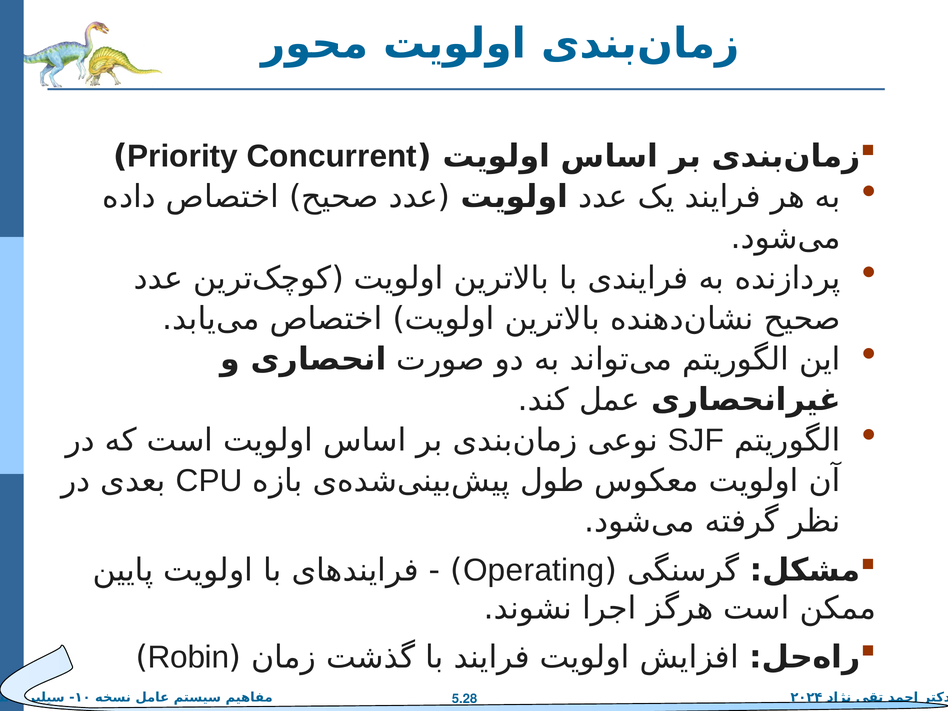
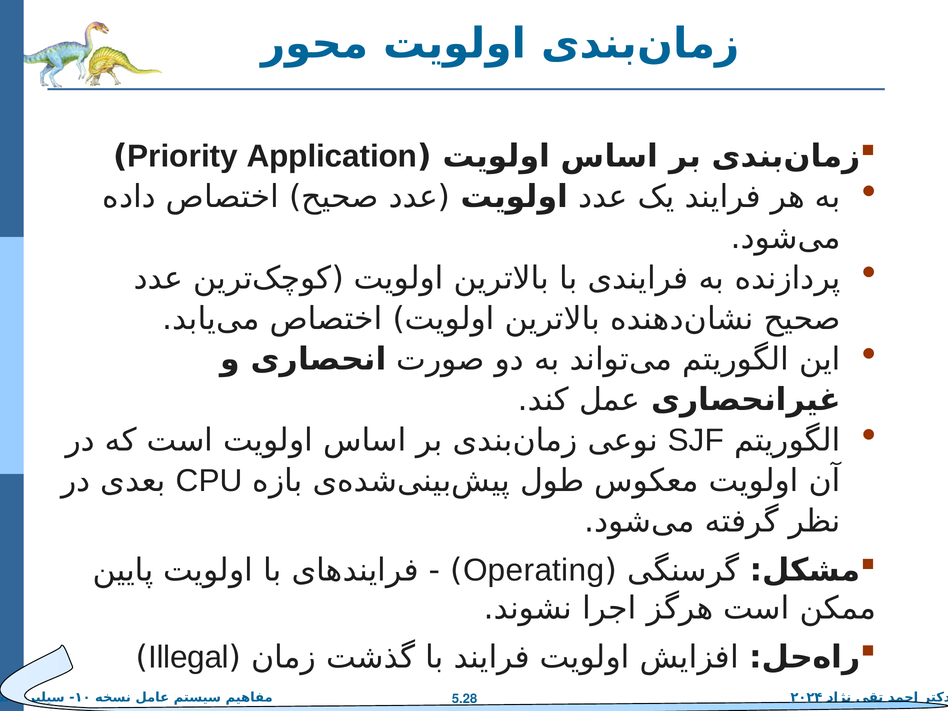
Concurrent: Concurrent -> Application (332, 156)
Robin: Robin -> Illegal (189, 657)
